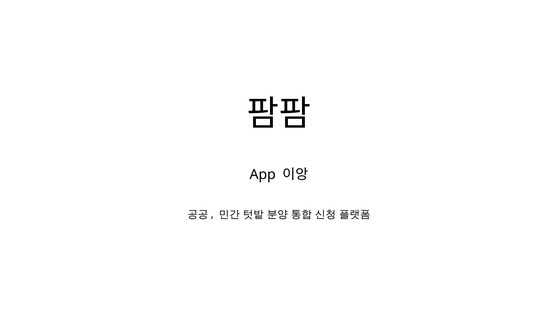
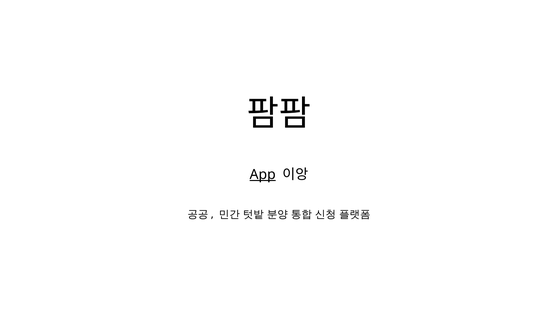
App underline: none -> present (263, 174)
